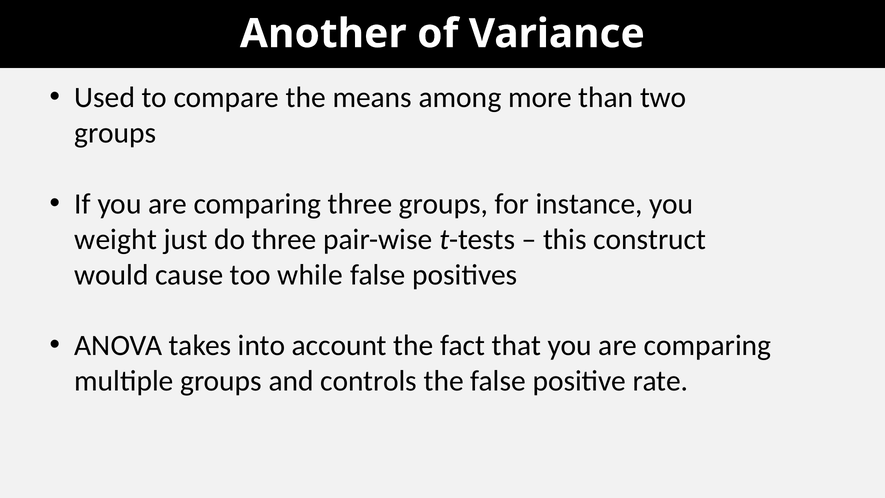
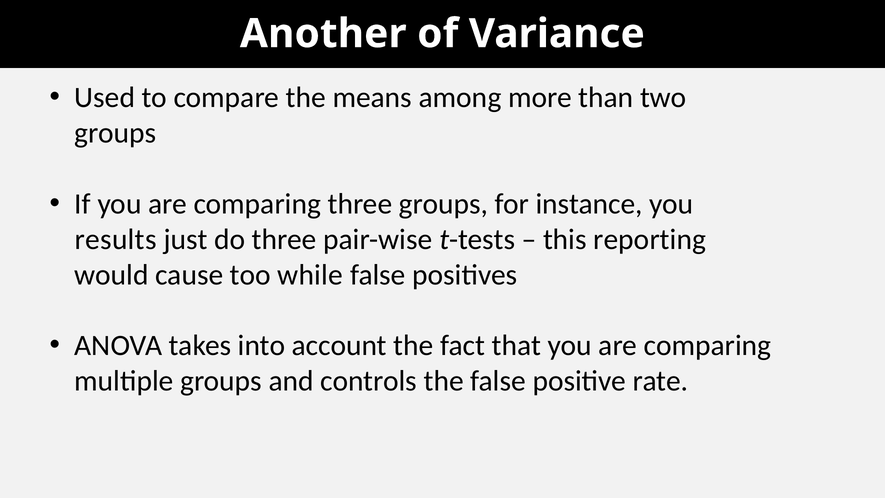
weight: weight -> results (116, 239)
construct: construct -> reporting (650, 239)
